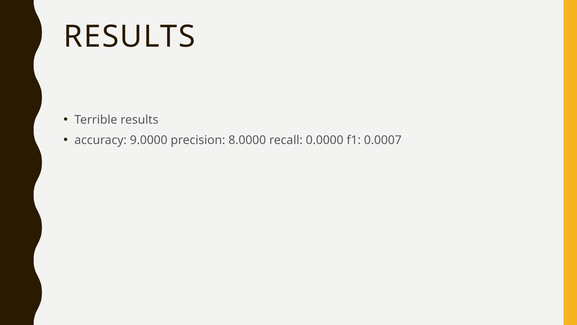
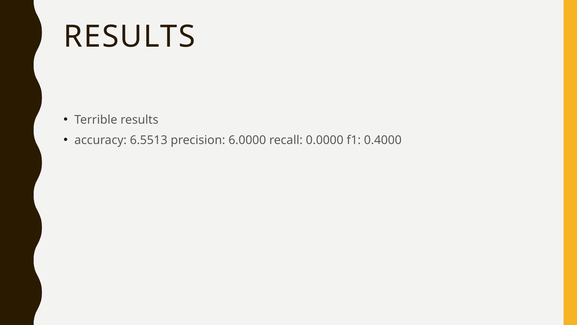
9.0000: 9.0000 -> 6.5513 (149, 140)
8.0000: 8.0000 -> 6.0000 (247, 140)
0.0007: 0.0007 -> 0.4000 (383, 140)
